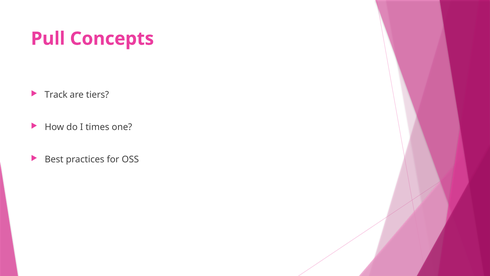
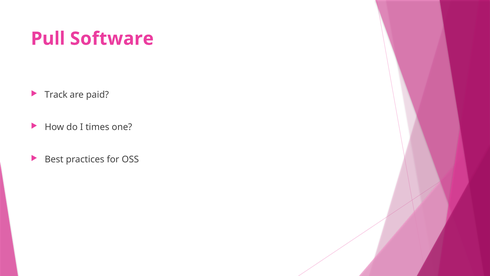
Concepts: Concepts -> Software (112, 39)
tiers: tiers -> paid (97, 95)
